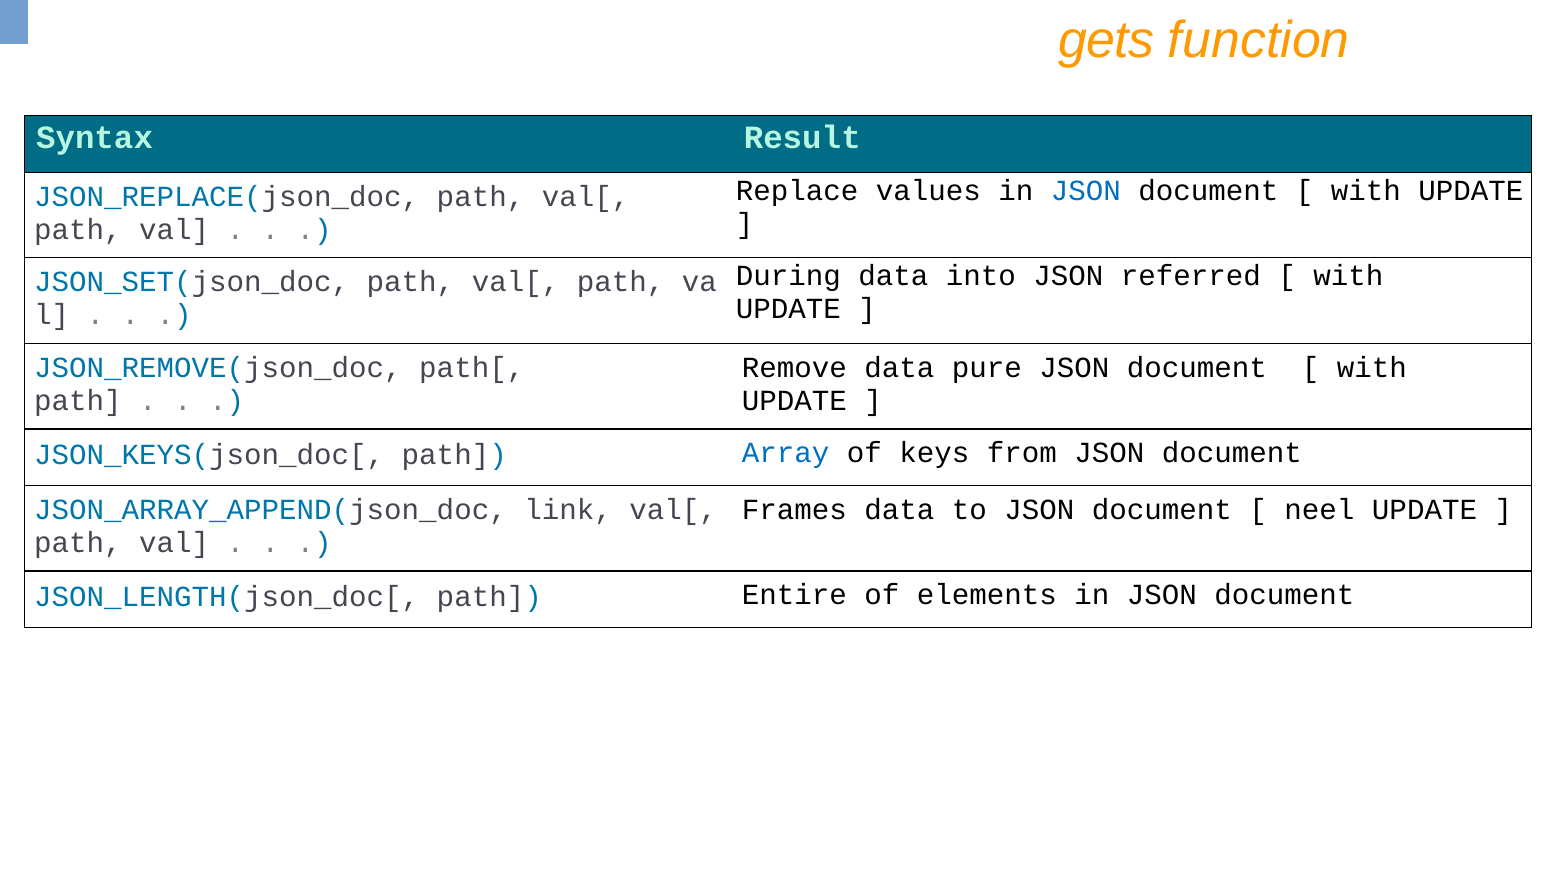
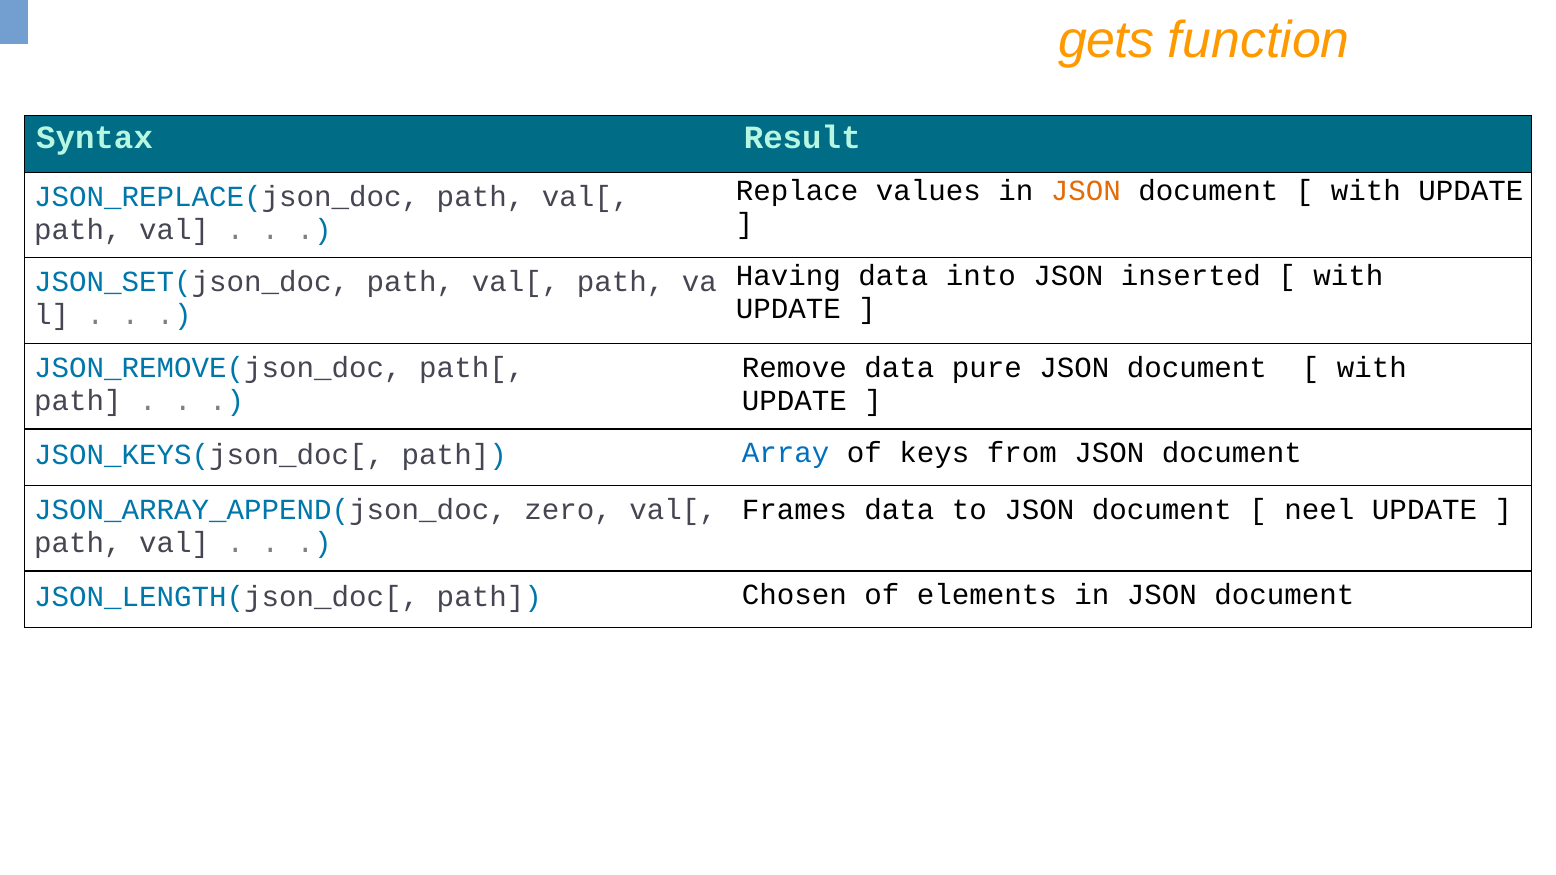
JSON colour: blue -> orange (1086, 191)
During: During -> Having (788, 276)
referred: referred -> inserted (1191, 276)
link: link -> zero (568, 510)
Entire: Entire -> Chosen (794, 596)
